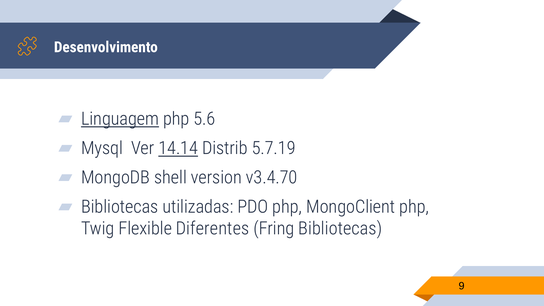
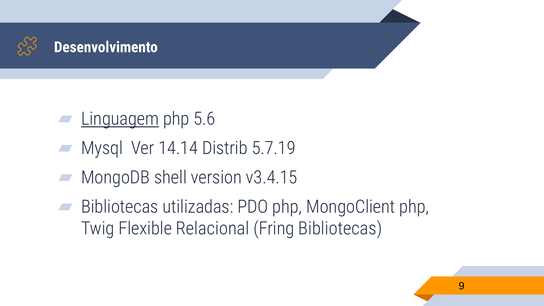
14.14 underline: present -> none (178, 148)
v3.4.70: v3.4.70 -> v3.4.15 (272, 178)
Diferentes: Diferentes -> Relacional (213, 229)
